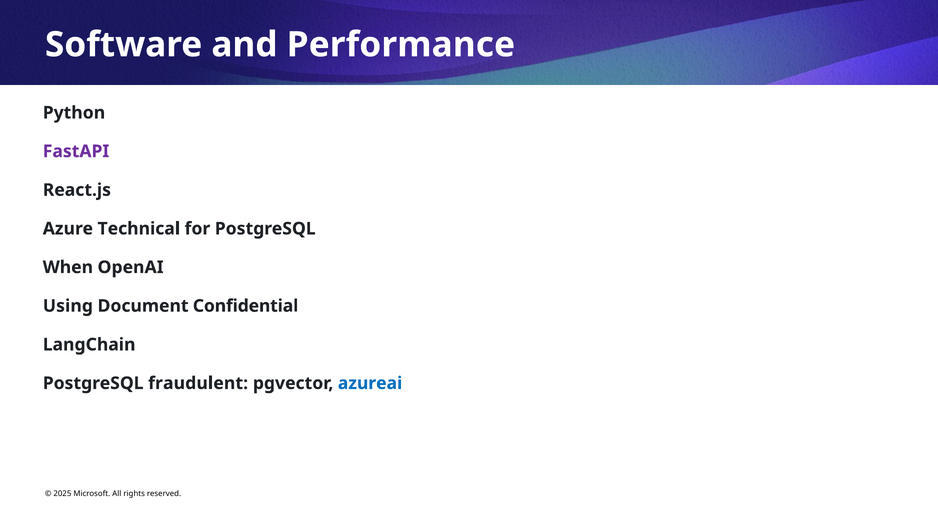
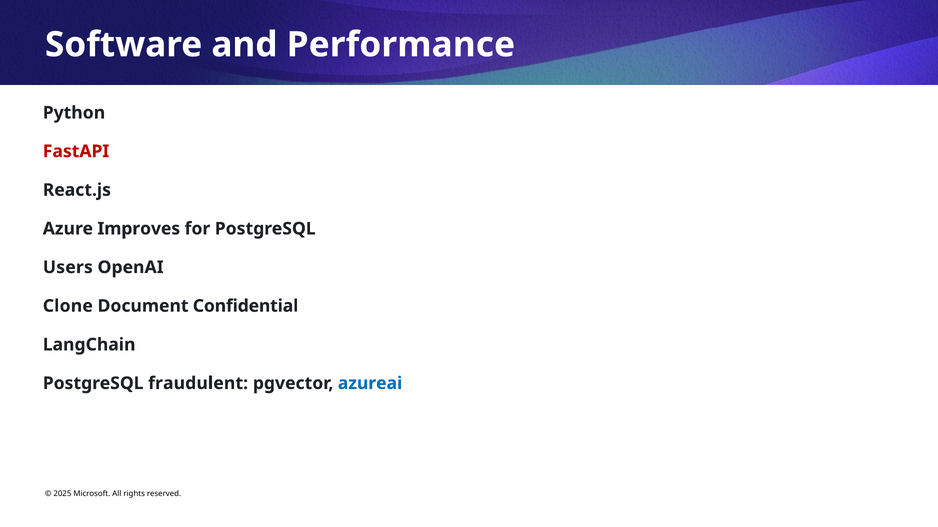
FastAPI colour: purple -> red (76, 152)
Technical: Technical -> Improves (139, 229)
When: When -> Users (68, 268)
Using: Using -> Clone (68, 306)
